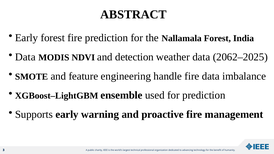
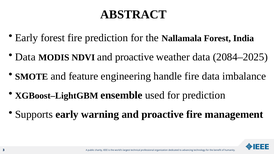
NDVI and detection: detection -> proactive (134, 57)
2062–2025: 2062–2025 -> 2084–2025 (240, 57)
